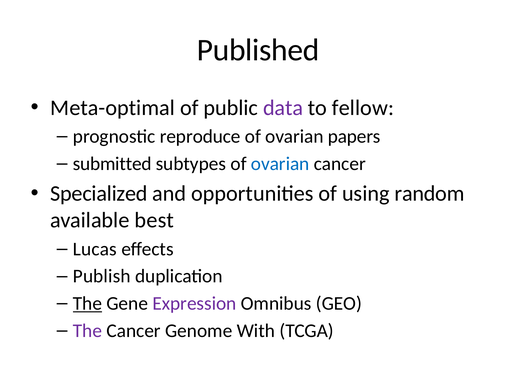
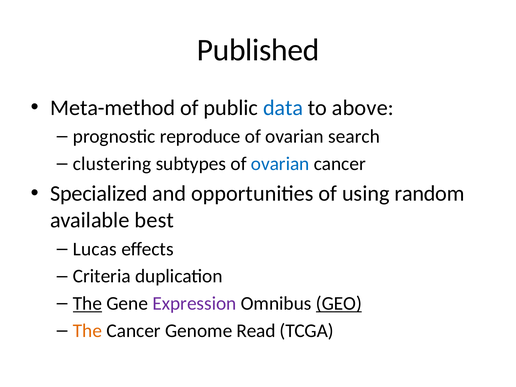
Meta-optimal: Meta-optimal -> Meta-method (113, 108)
data colour: purple -> blue (283, 108)
fellow: fellow -> above (363, 108)
papers: papers -> search (354, 137)
submitted: submitted -> clustering (112, 164)
Publish: Publish -> Criteria (102, 276)
GEO underline: none -> present (339, 304)
The colour: purple -> orange (87, 331)
With: With -> Read (256, 331)
